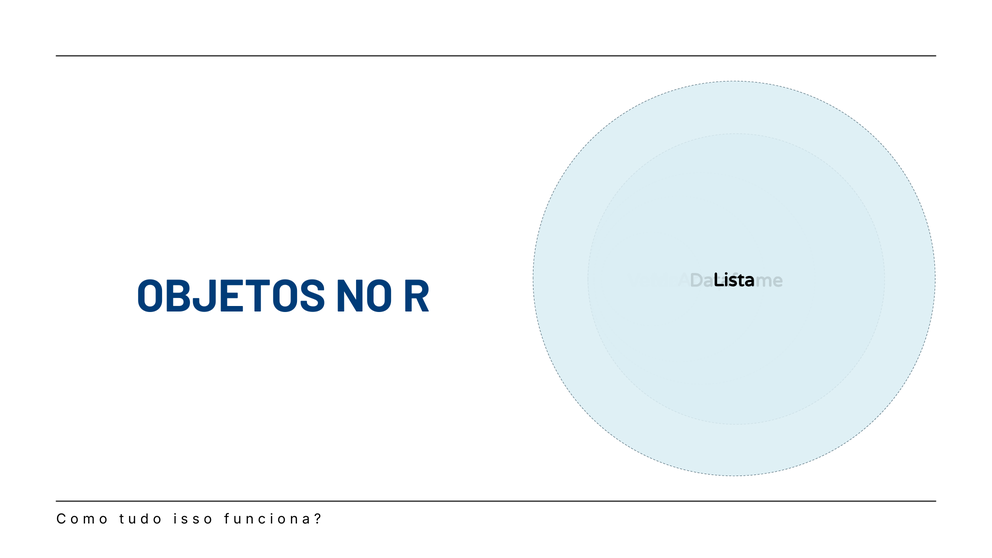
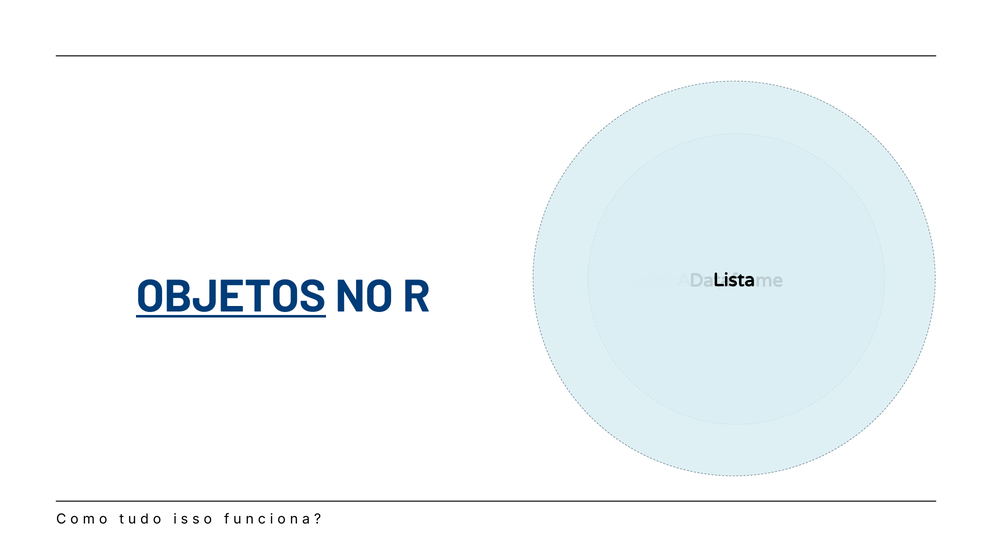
OBJETOS underline: none -> present (231, 297)
